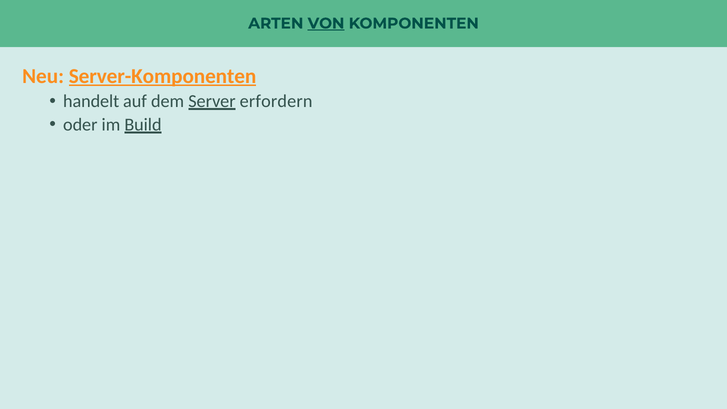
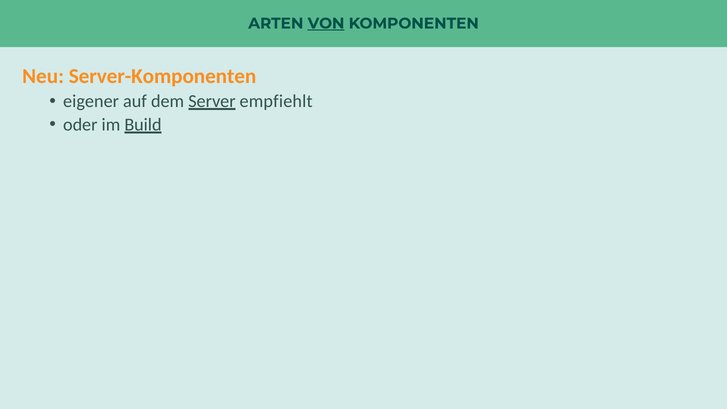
Server-Komponenten underline: present -> none (163, 76)
handelt: handelt -> eigener (91, 101)
erfordern: erfordern -> empfiehlt (276, 101)
